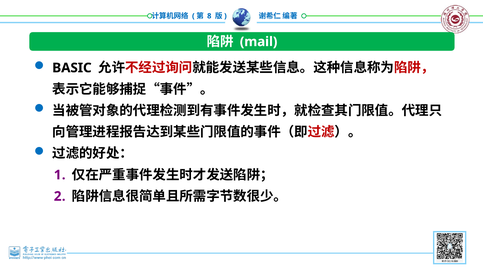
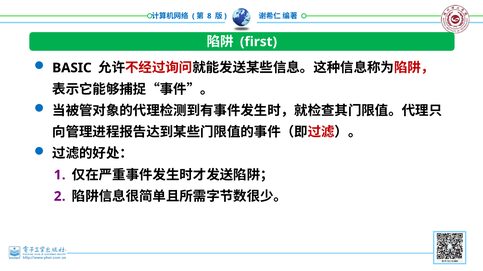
mail: mail -> first (259, 42)
